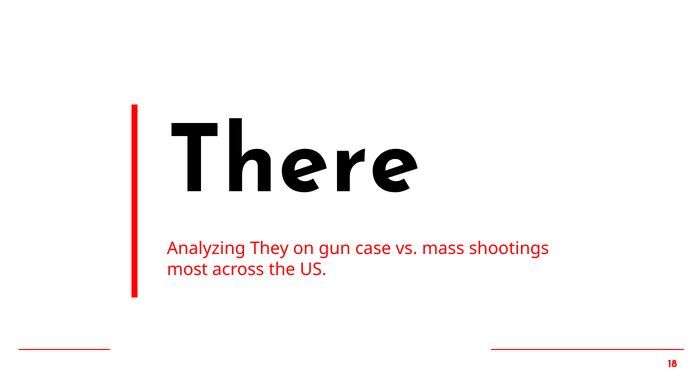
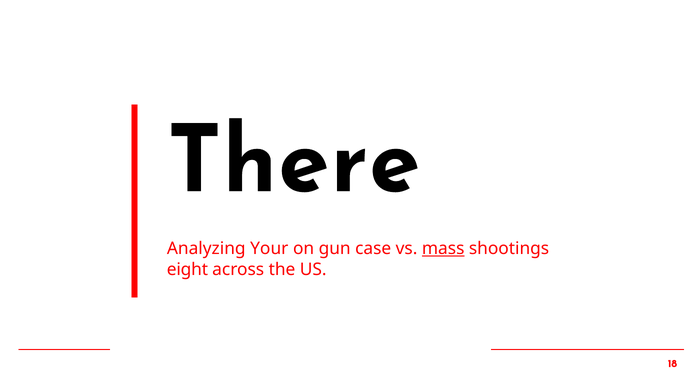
They: They -> Your (269, 248)
mass underline: none -> present (443, 248)
most: most -> eight (187, 269)
